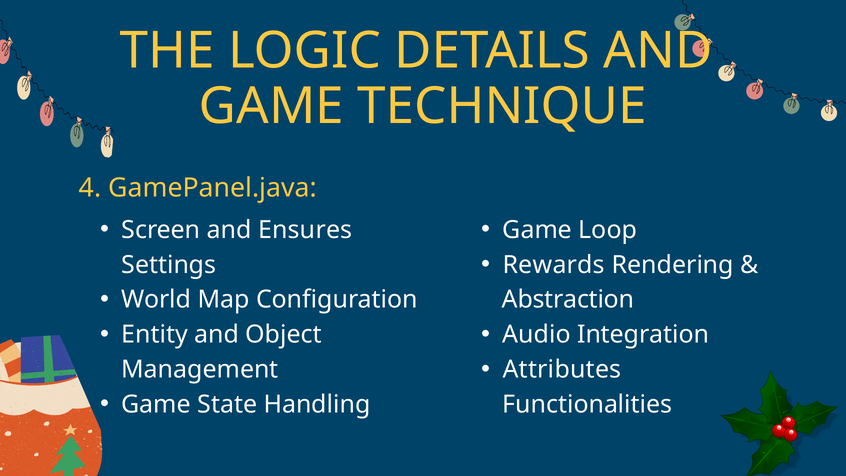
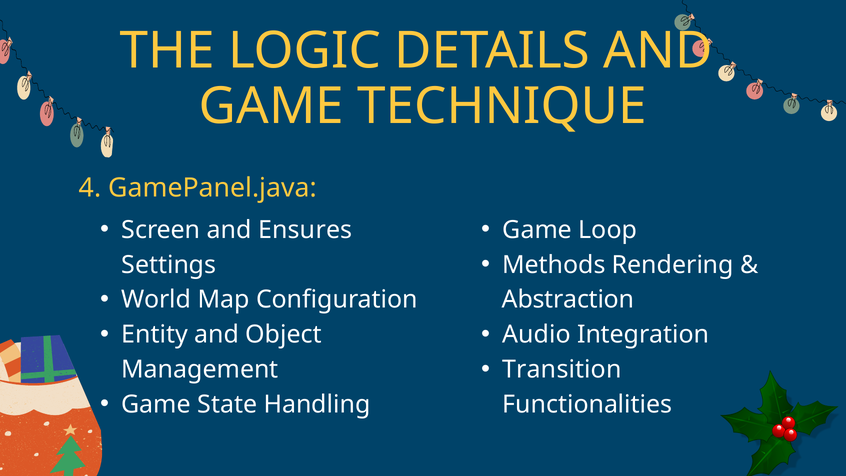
Rewards: Rewards -> Methods (554, 265)
Attributes: Attributes -> Transition (562, 370)
